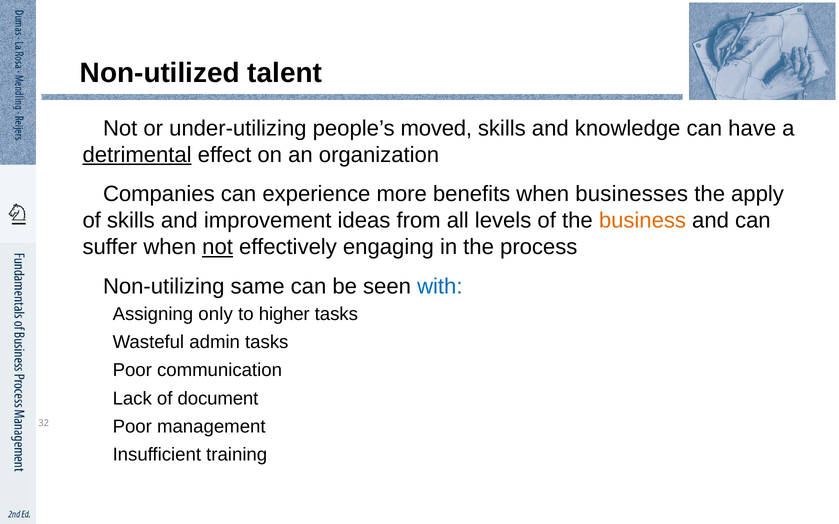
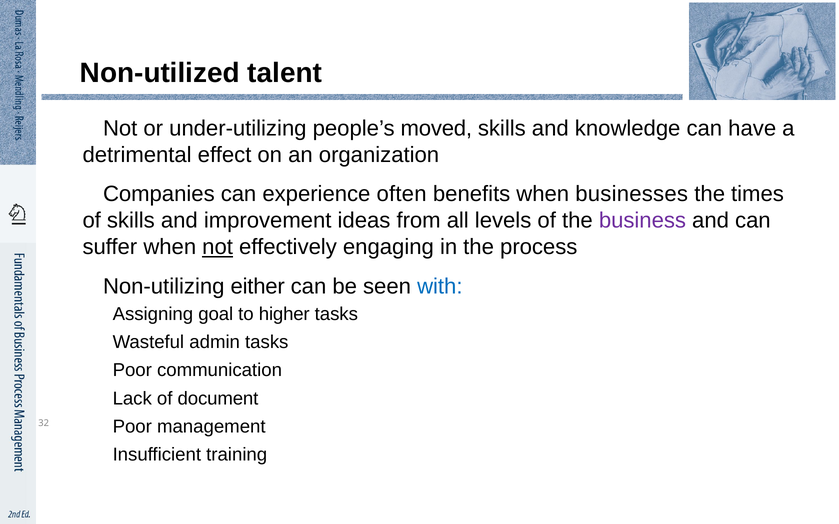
detrimental underline: present -> none (137, 155)
more: more -> often (402, 194)
apply: apply -> times (757, 194)
business colour: orange -> purple (642, 221)
same: same -> either (258, 287)
only: only -> goal (216, 314)
